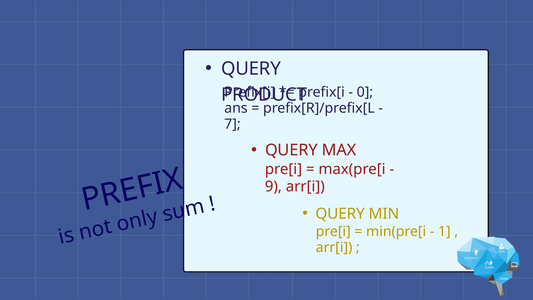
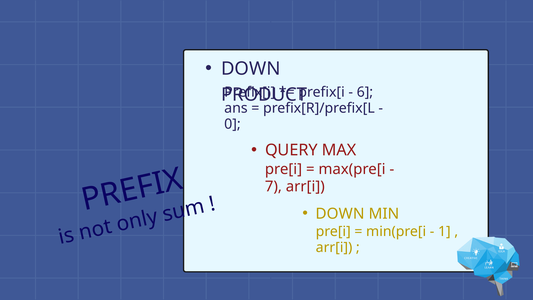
QUERY: QUERY -> DOWN (251, 69)
0: 0 -> 6 (365, 92)
7: 7 -> 0 (232, 124)
9: 9 -> 7 (273, 186)
QUERY: QUERY -> DOWN (340, 214)
